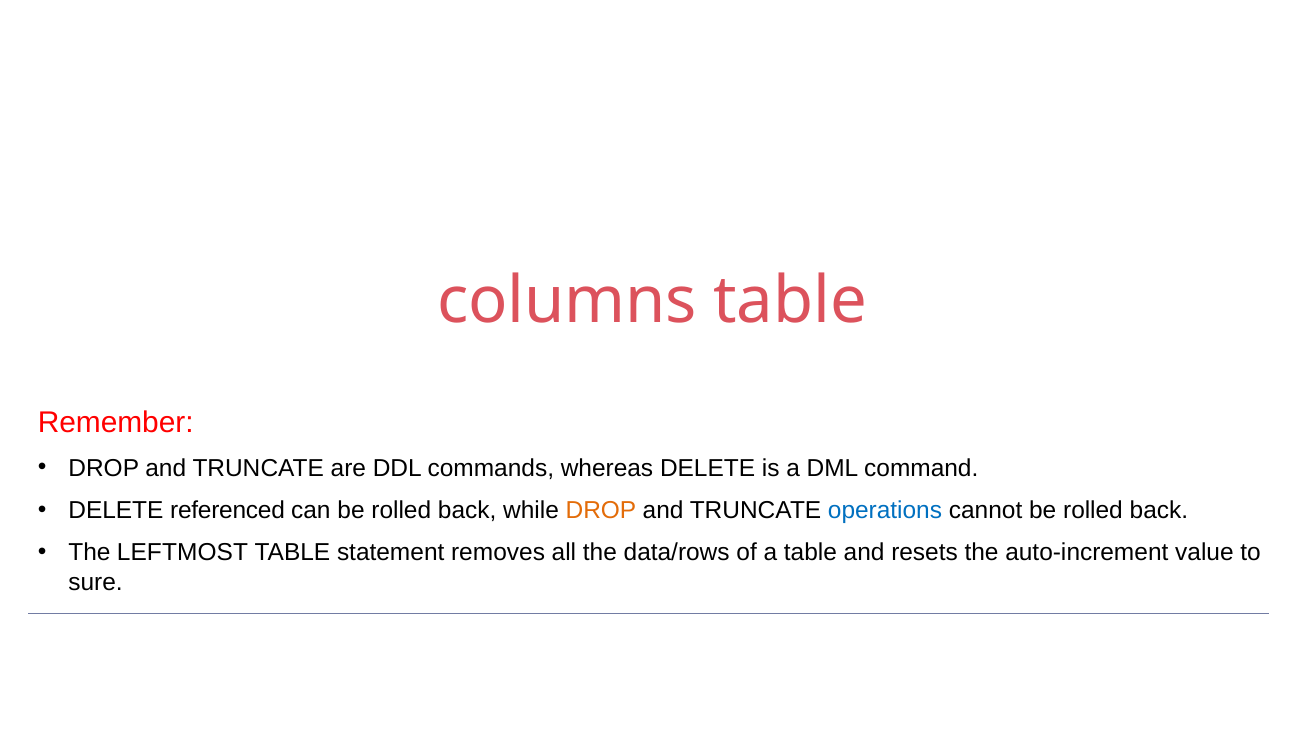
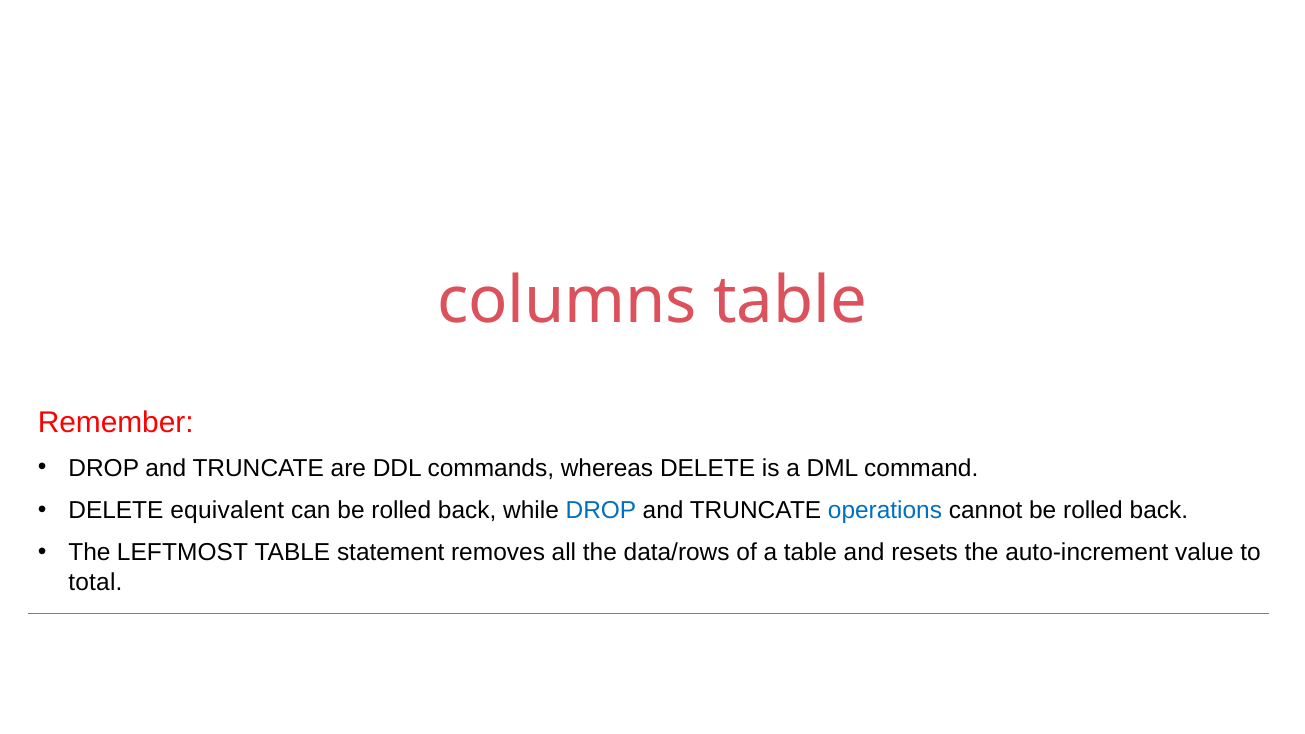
referenced: referenced -> equivalent (227, 510)
DROP colour: orange -> blue (601, 510)
sure: sure -> total (95, 582)
